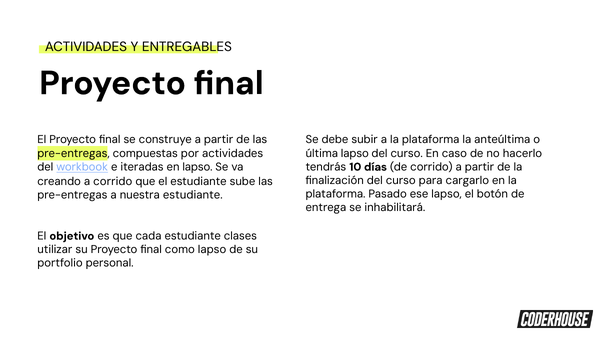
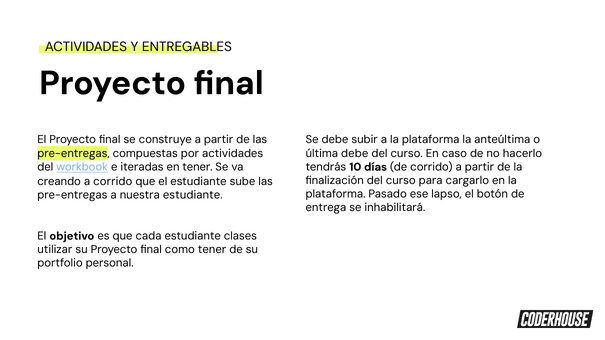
última lapso: lapso -> debe (355, 153)
en lapso: lapso -> tener (197, 167)
como lapso: lapso -> tener (212, 250)
